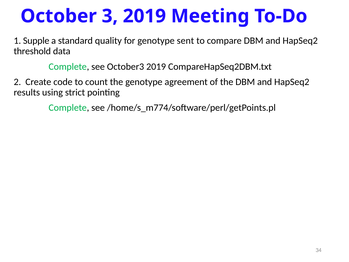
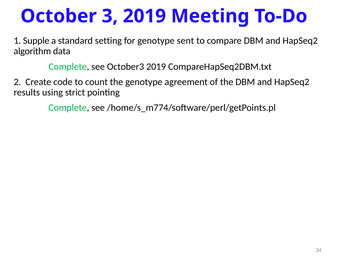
quality: quality -> setting (108, 41)
threshold: threshold -> algorithm (32, 51)
